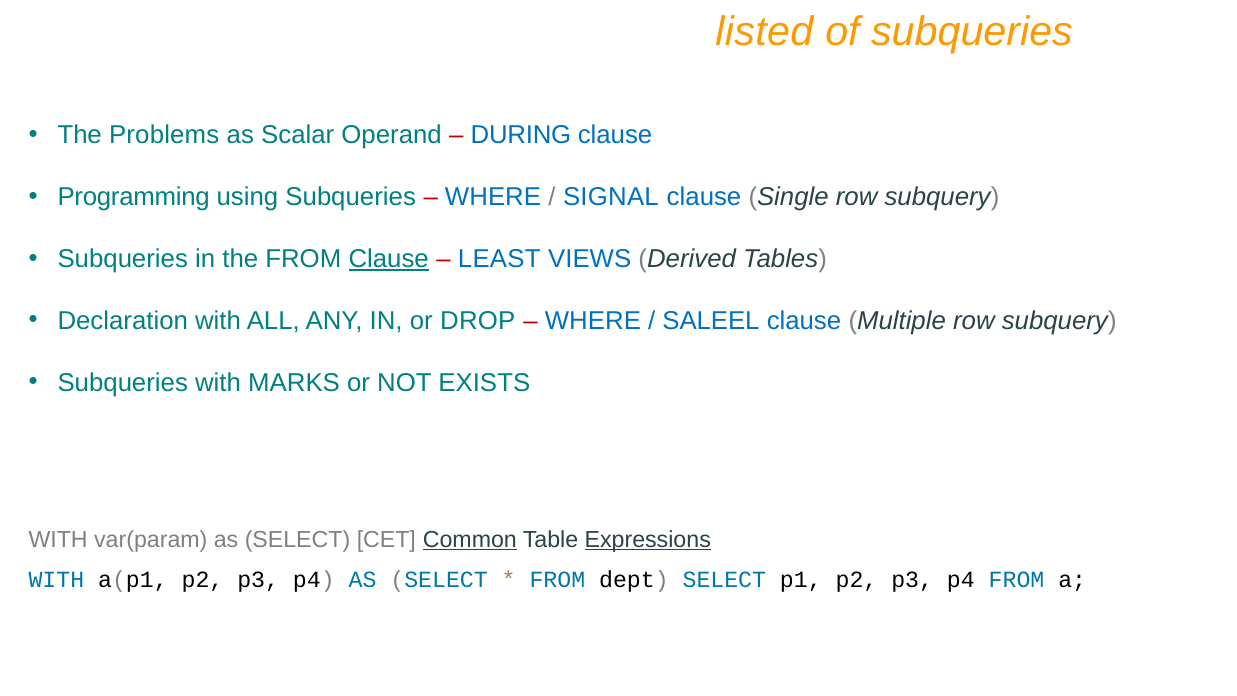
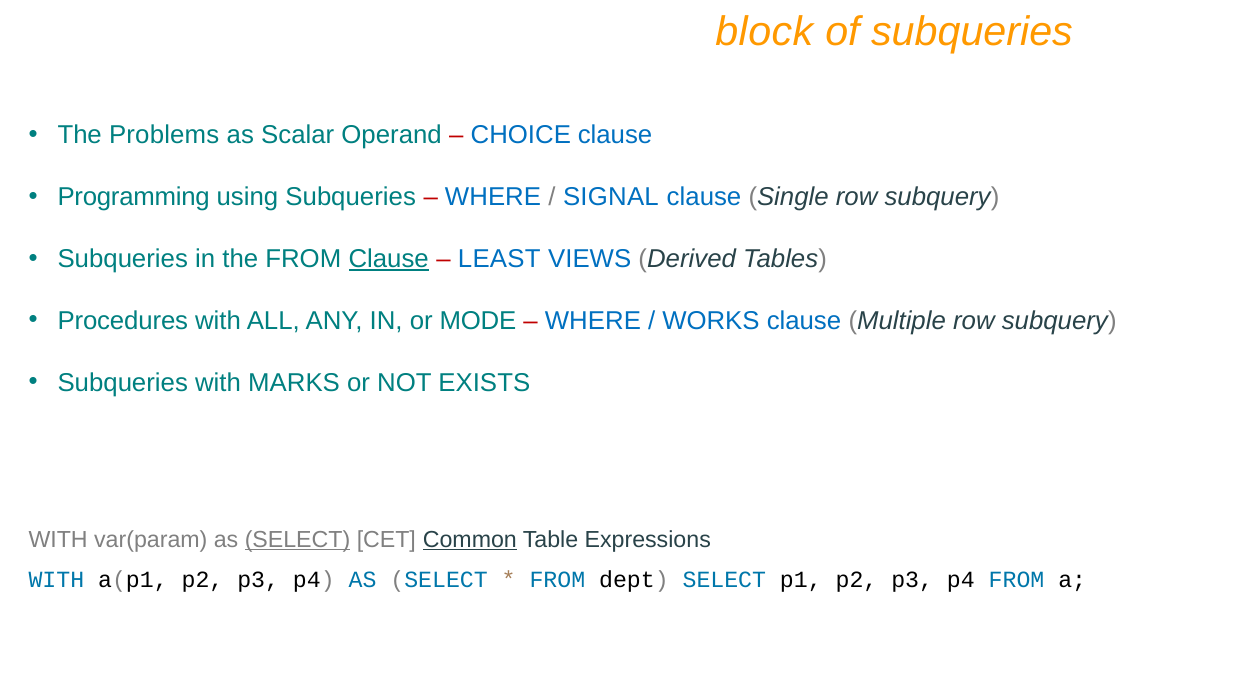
listed: listed -> block (764, 32)
DURING: DURING -> CHOICE (521, 135)
Declaration: Declaration -> Procedures (123, 321)
DROP: DROP -> MODE (478, 321)
SALEEL: SALEEL -> WORKS (711, 321)
SELECT underline: none -> present (298, 539)
Expressions underline: present -> none (648, 539)
